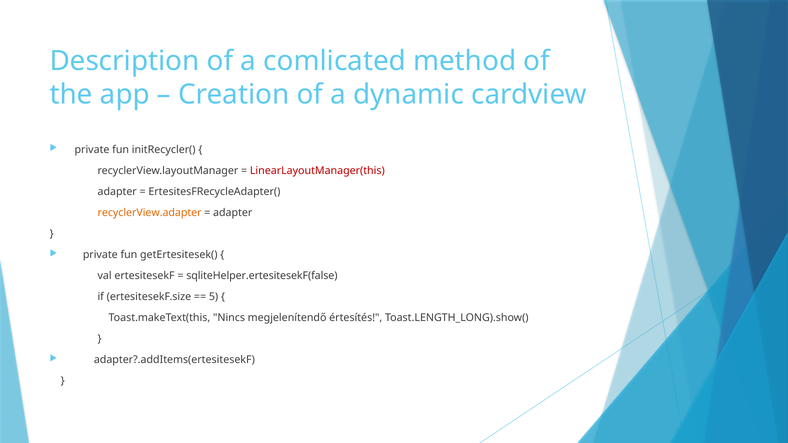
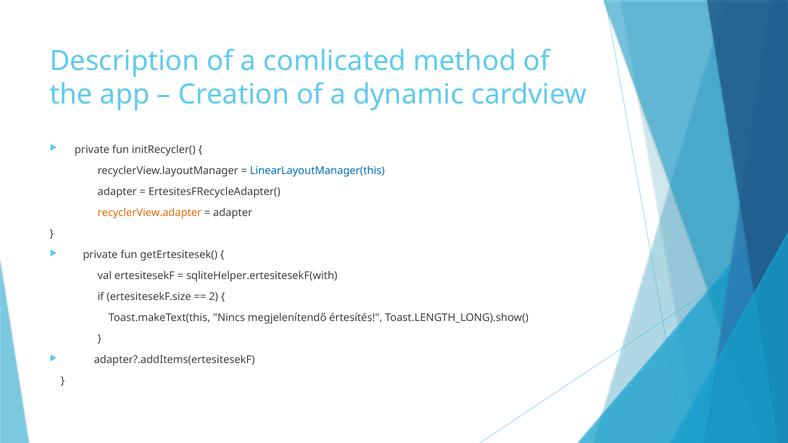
LinearLayoutManager(this colour: red -> blue (317, 171)
sqliteHelper.ertesitesekF(false: sqliteHelper.ertesitesekF(false -> sqliteHelper.ertesitesekF(with (262, 276)
5: 5 -> 2 (214, 297)
